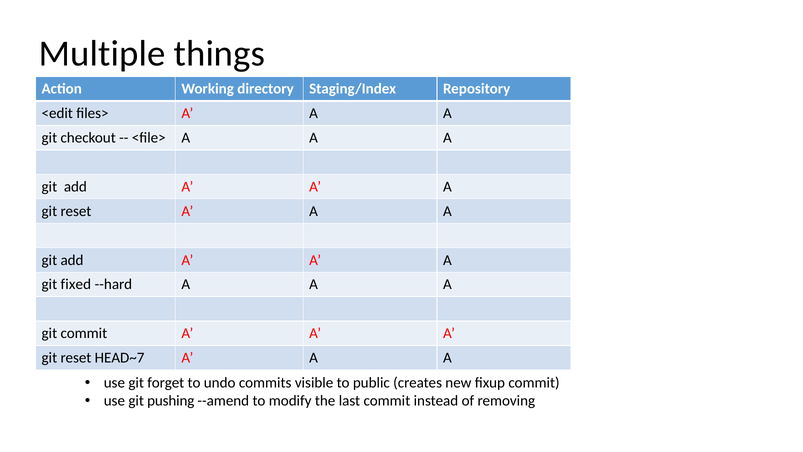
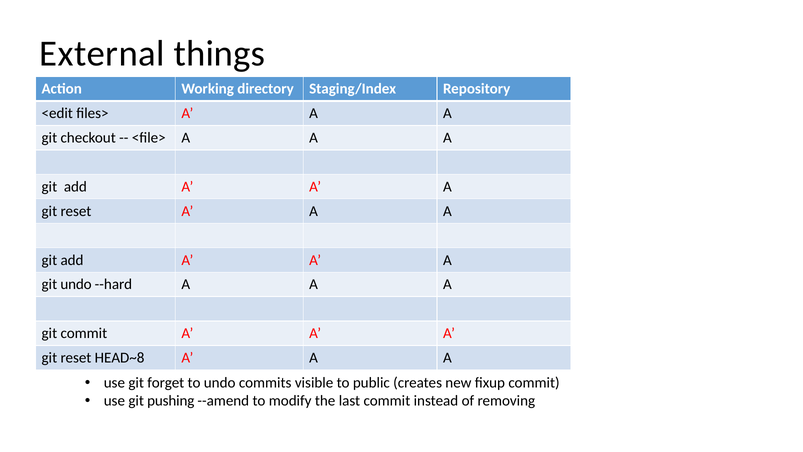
Multiple: Multiple -> External (102, 53)
git fixed: fixed -> undo (76, 284)
HEAD~7: HEAD~7 -> HEAD~8 (120, 358)
